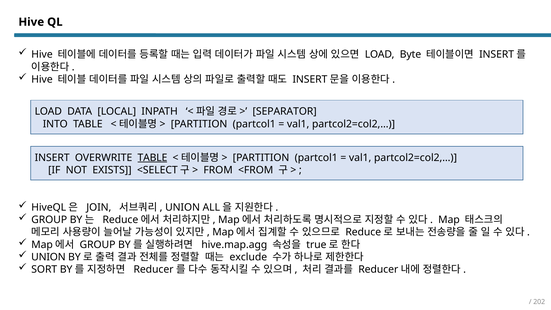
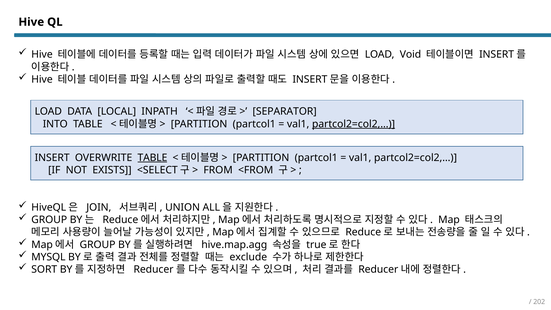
Byte: Byte -> Void (410, 55)
partcol2=col2,… underline: none -> present (354, 124)
UNION: UNION -> MYSQL (48, 257)
